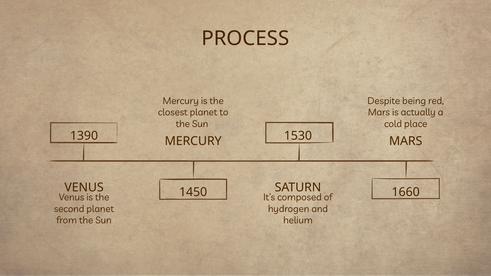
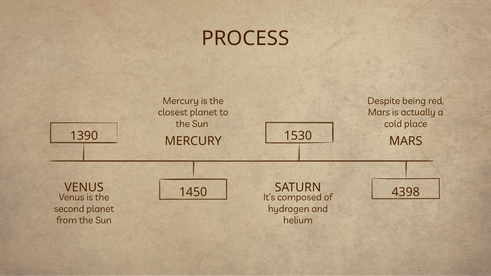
1660: 1660 -> 4398 (406, 192)
